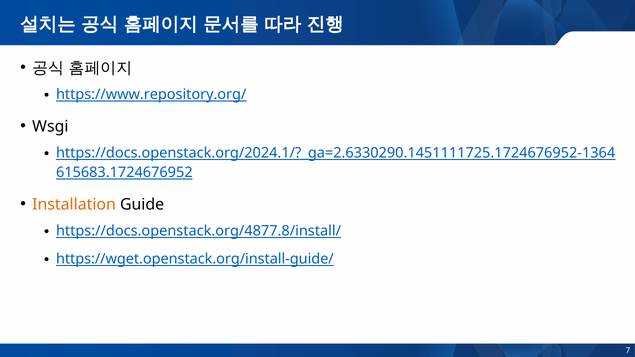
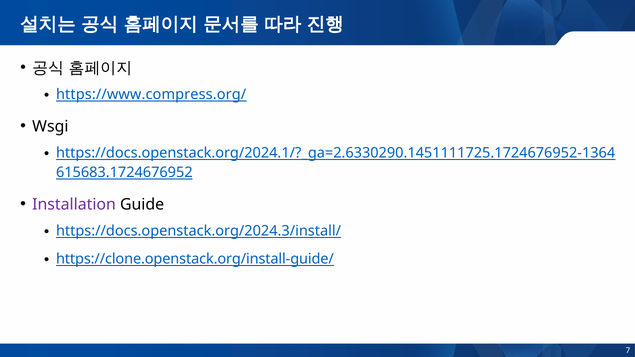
https://www.repository.org/: https://www.repository.org/ -> https://www.compress.org/ (151, 94)
Installation colour: orange -> purple (74, 205)
https://docs.openstack.org/4877.8/install/: https://docs.openstack.org/4877.8/install/ -> https://docs.openstack.org/2024.3/install/ (199, 231)
https://wget.openstack.org/install-guide/: https://wget.openstack.org/install-guide/ -> https://clone.openstack.org/install-guide/ (195, 259)
